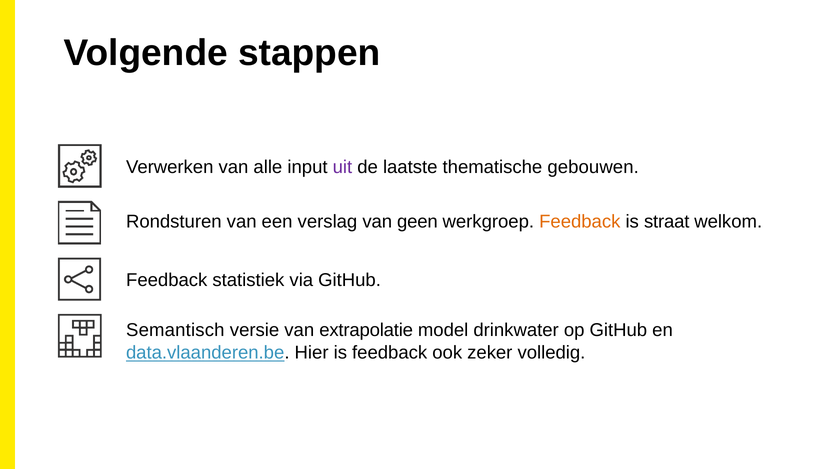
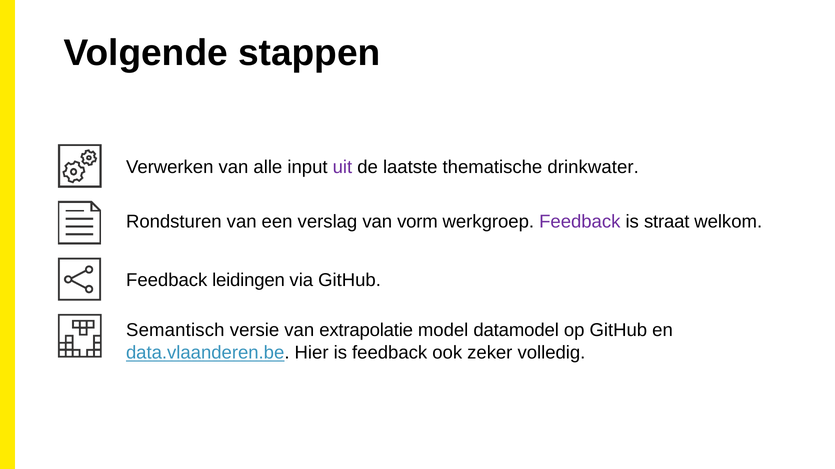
gebouwen: gebouwen -> drinkwater (593, 167)
geen: geen -> vorm (417, 222)
Feedback colour: orange -> purple (580, 222)
statistiek: statistiek -> leidingen (248, 281)
drinkwater: drinkwater -> datamodel (516, 331)
